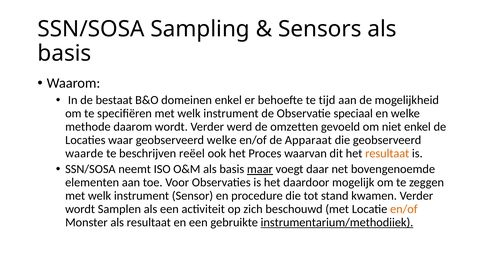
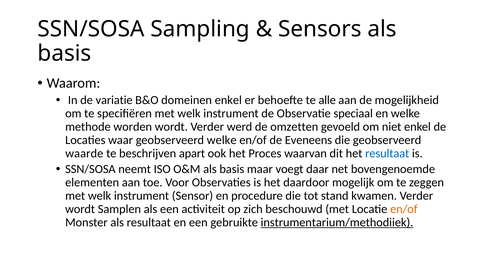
bestaat: bestaat -> variatie (114, 100)
tijd: tijd -> alle (327, 100)
daarom: daarom -> worden (133, 127)
Apparaat: Apparaat -> Eveneens (308, 140)
reëel: reëel -> apart (192, 153)
resultaat colour: orange -> blue (387, 153)
maar underline: present -> none (260, 169)
